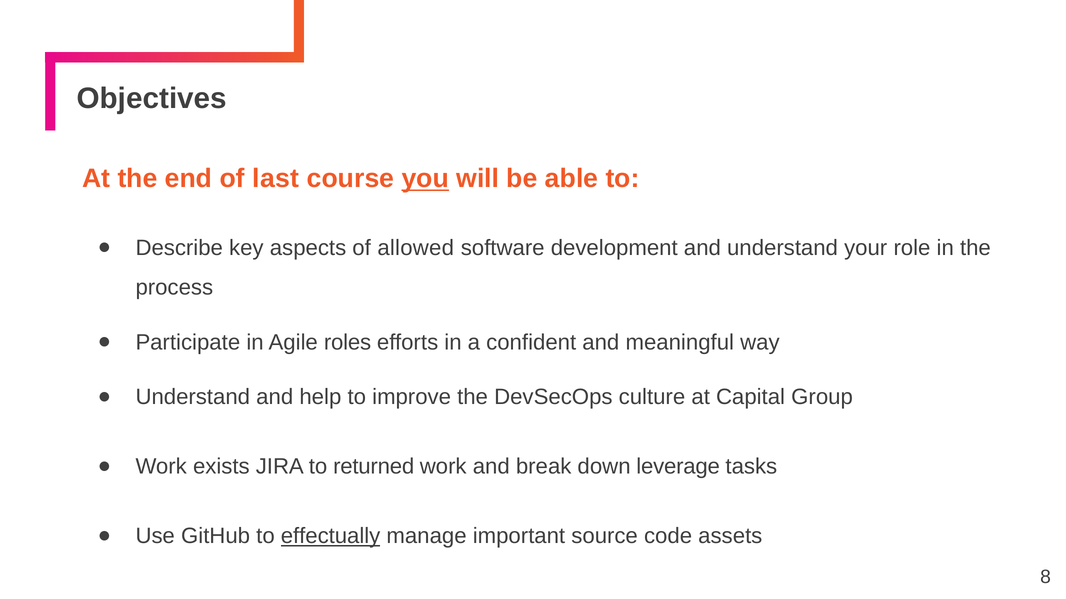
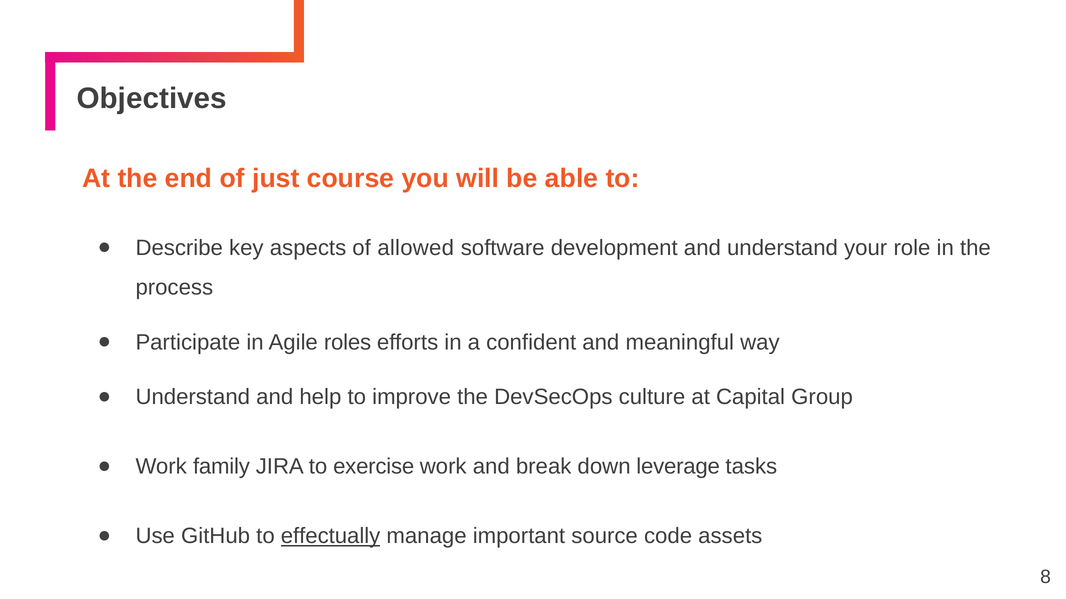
last: last -> just (276, 179)
you underline: present -> none (425, 179)
exists: exists -> family (221, 467)
returned: returned -> exercise (374, 467)
